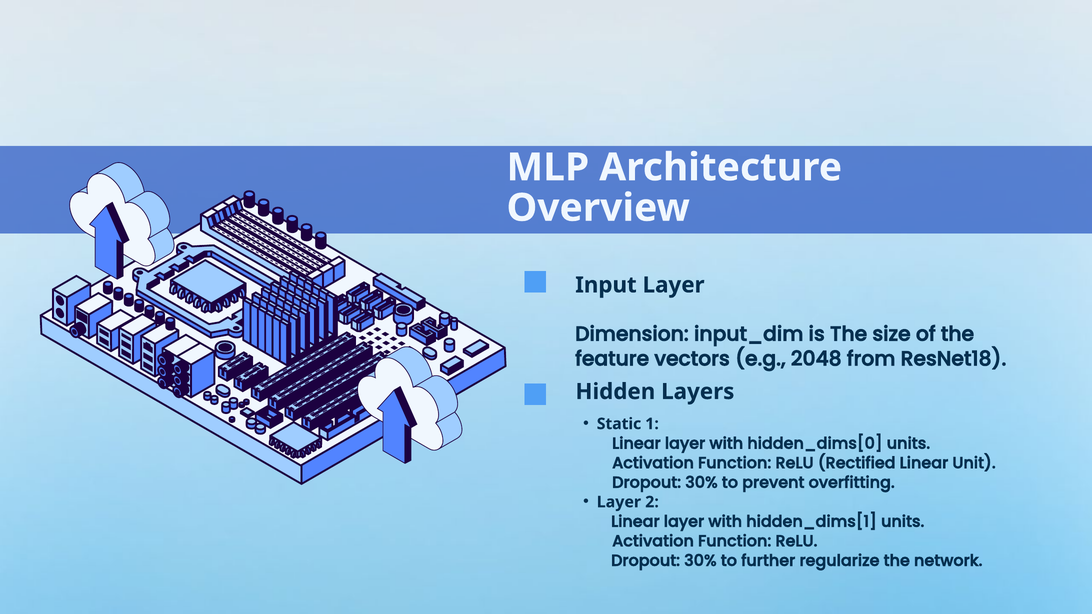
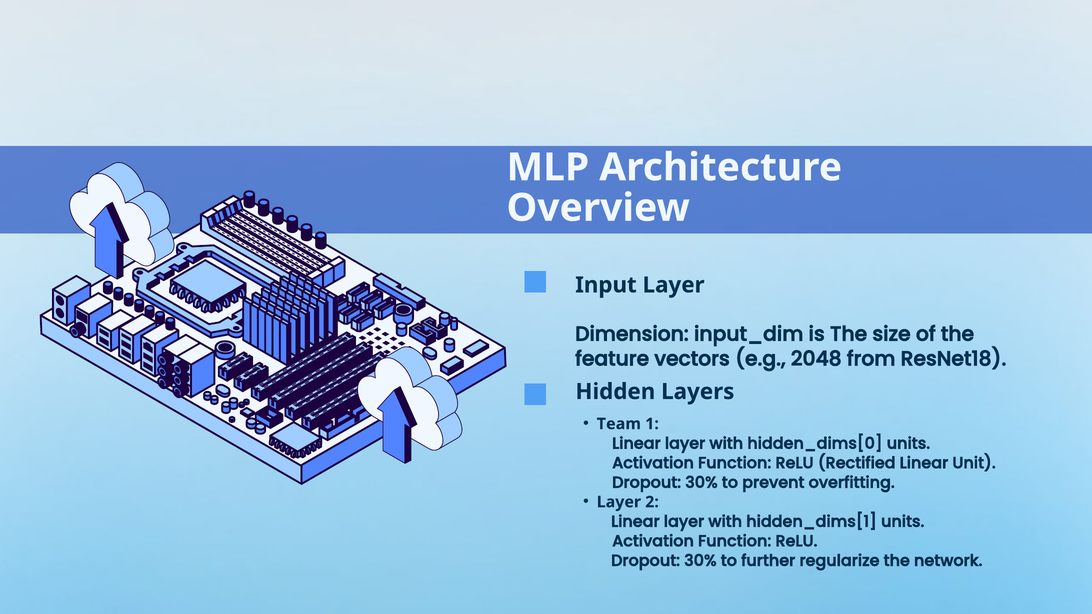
Static: Static -> Team (619, 424)
